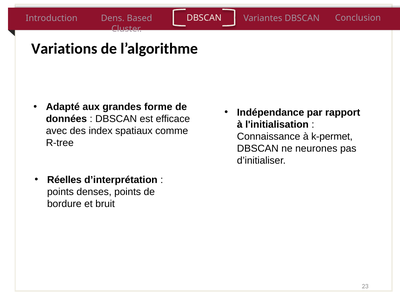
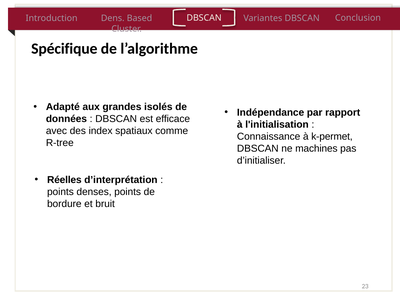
Variations: Variations -> Spécifique (64, 49)
forme: forme -> isolés (158, 107)
neurones: neurones -> machines (316, 149)
